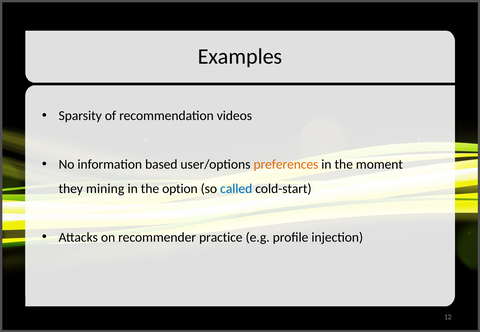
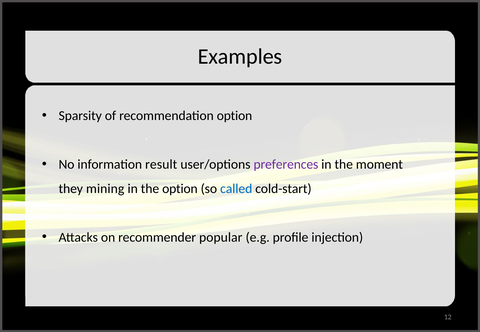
recommendation videos: videos -> option (234, 116)
based: based -> result (161, 164)
preferences colour: orange -> purple (286, 164)
practice: practice -> popular (221, 237)
